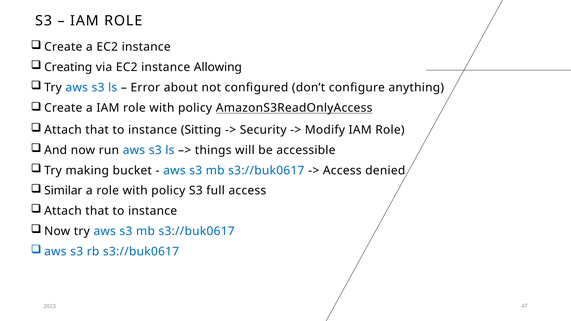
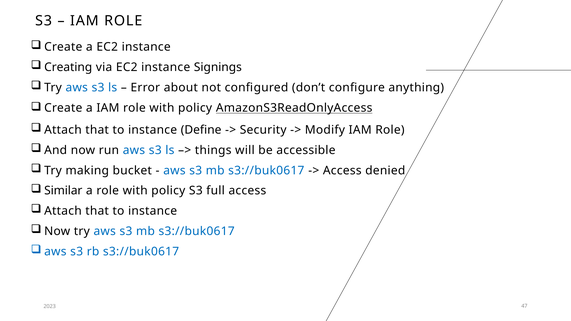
Allowing: Allowing -> Signings (218, 67)
Sitting: Sitting -> Define (201, 130)
